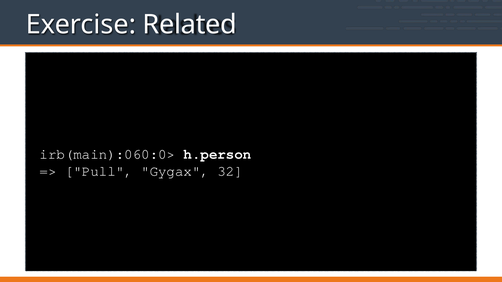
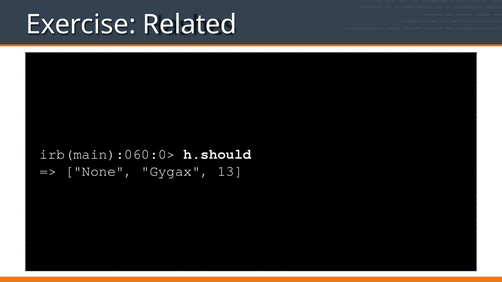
h.person: h.person -> h.should (217, 154)
Pull: Pull -> None (99, 171)
32: 32 -> 13 (230, 171)
